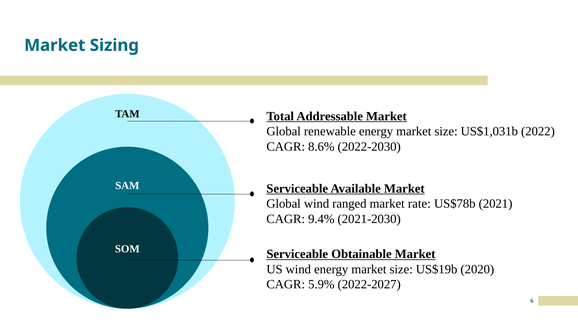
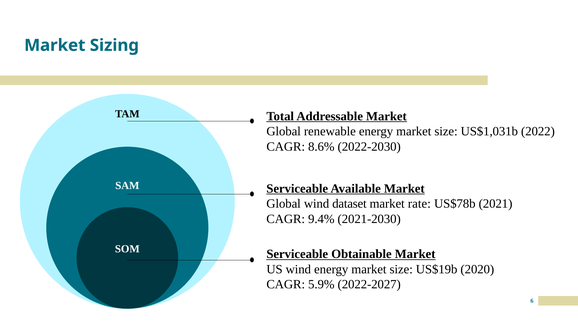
ranged: ranged -> dataset (349, 204)
